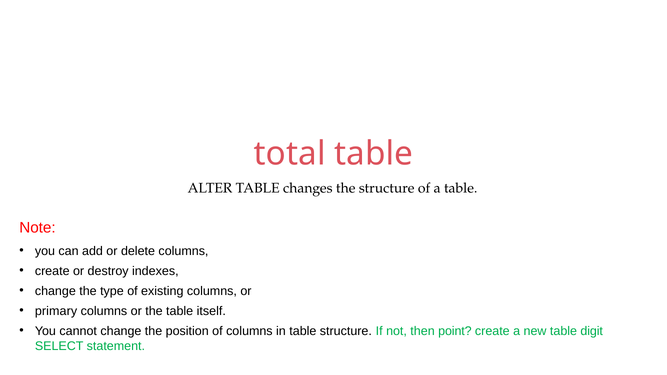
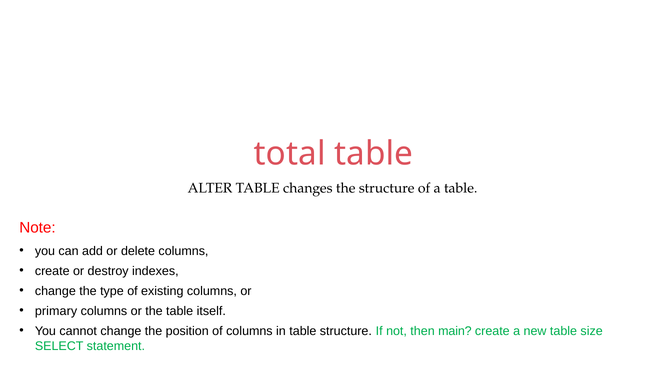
point: point -> main (455, 331)
digit: digit -> size (592, 331)
